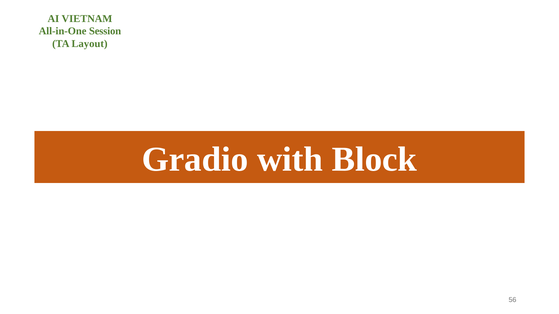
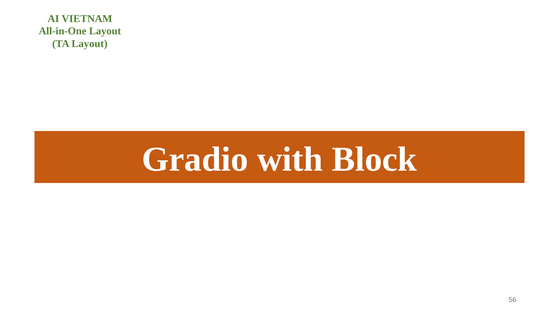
All-in-One Session: Session -> Layout (105, 31)
